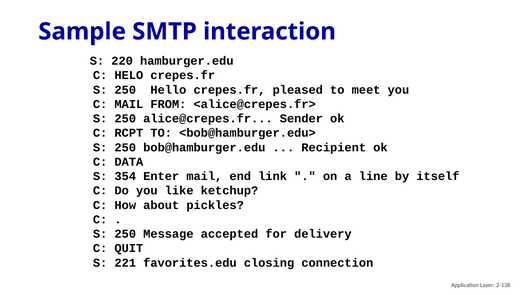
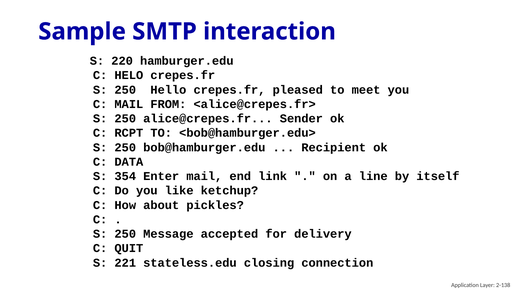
favorites.edu: favorites.edu -> stateless.edu (190, 263)
